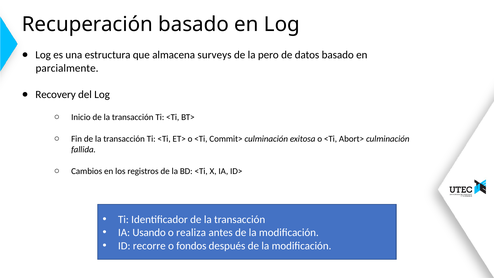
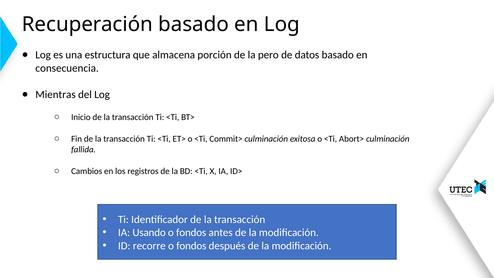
surveys: surveys -> porción (215, 55)
parcialmente: parcialmente -> consecuencia (67, 68)
Recovery: Recovery -> Mientras (56, 94)
realiza: realiza -> fondos (191, 232)
